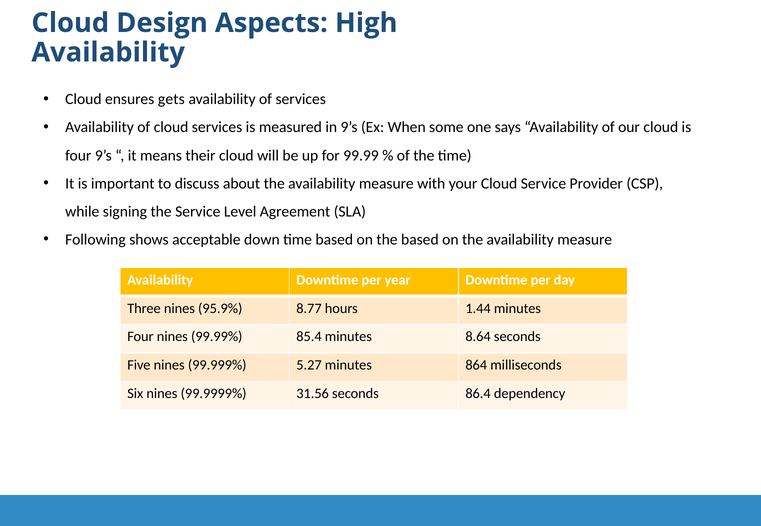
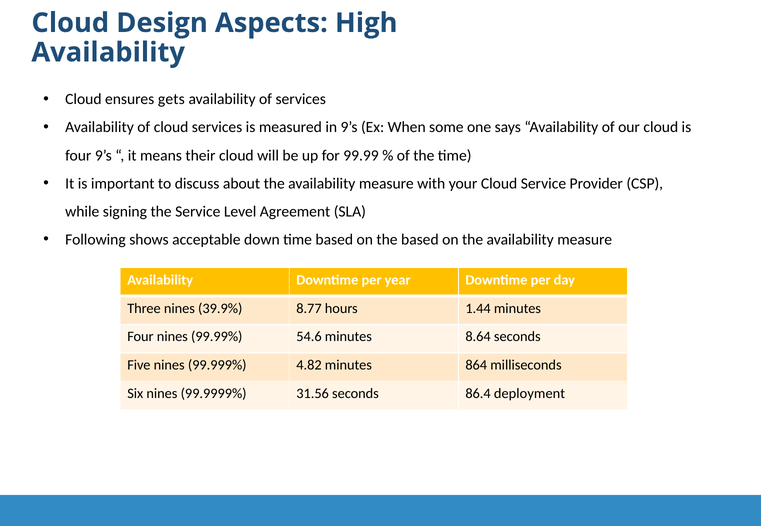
95.9%: 95.9% -> 39.9% (220, 309)
85.4: 85.4 -> 54.6 (309, 337)
5.27: 5.27 -> 4.82 (309, 366)
dependency: dependency -> deployment (530, 394)
